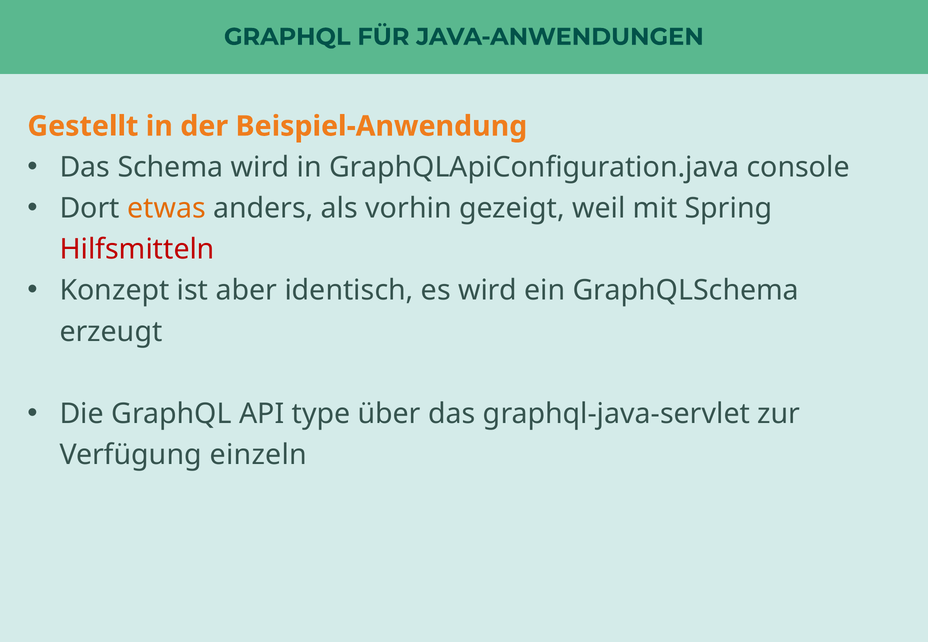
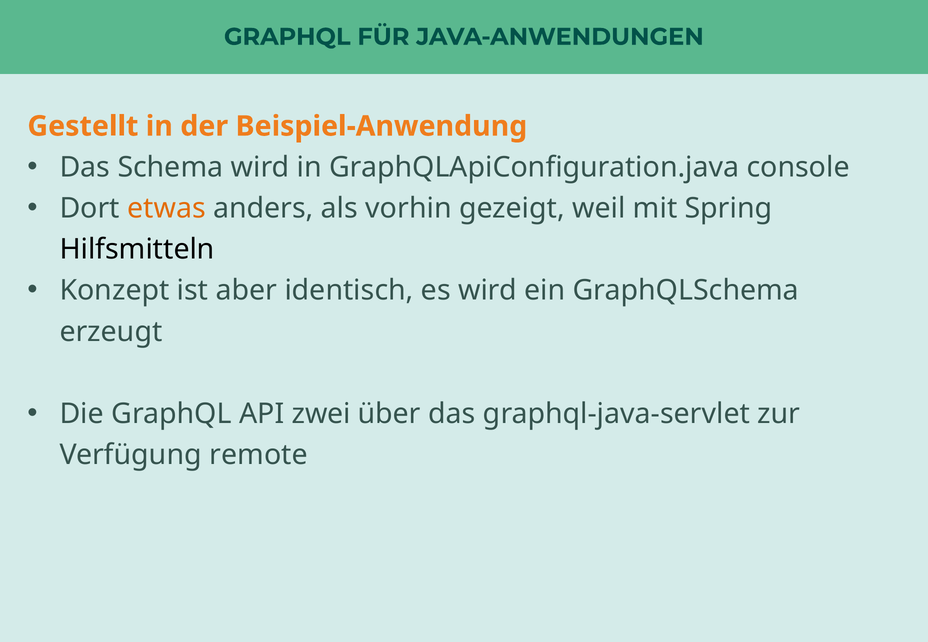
Hilfsmitteln colour: red -> black (137, 250)
type: type -> zwei (321, 414)
einzeln: einzeln -> remote (259, 455)
